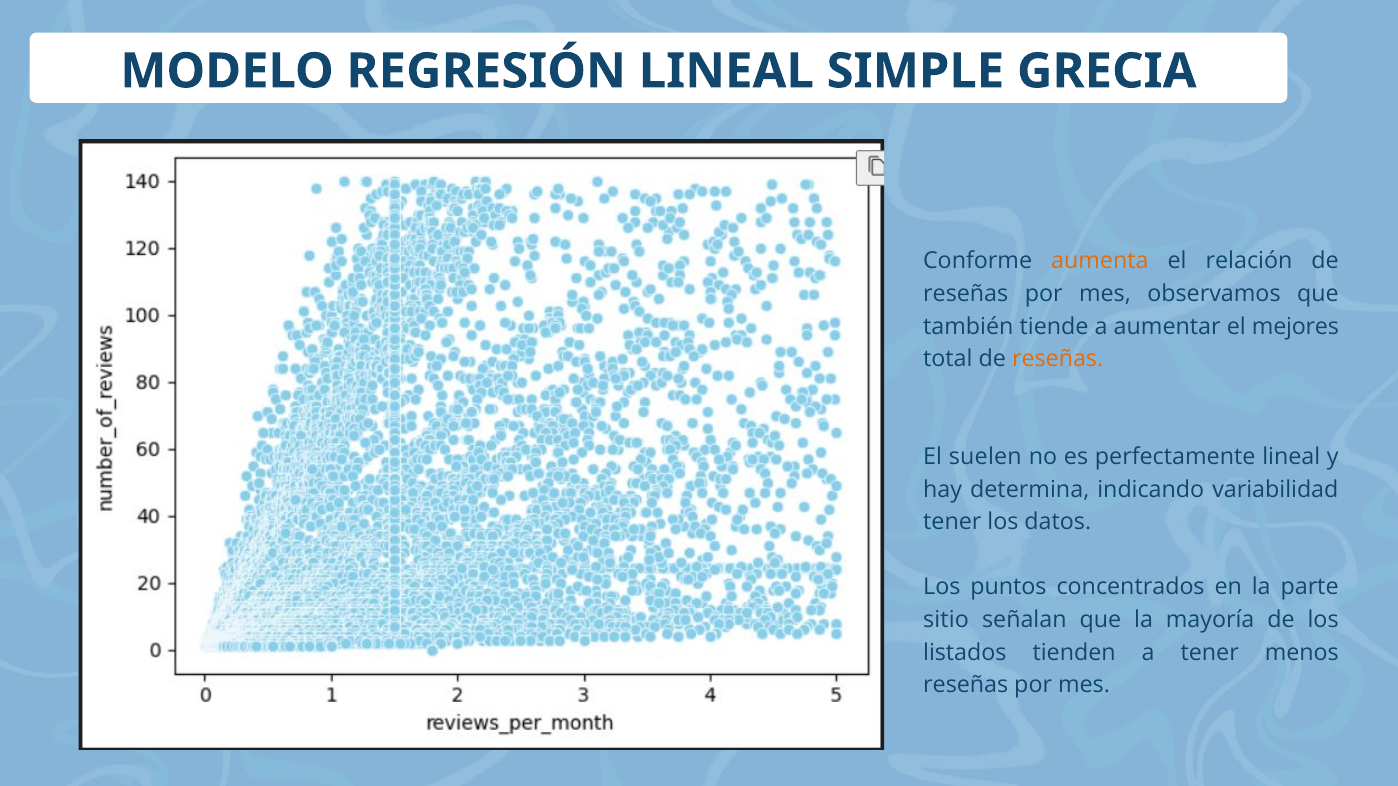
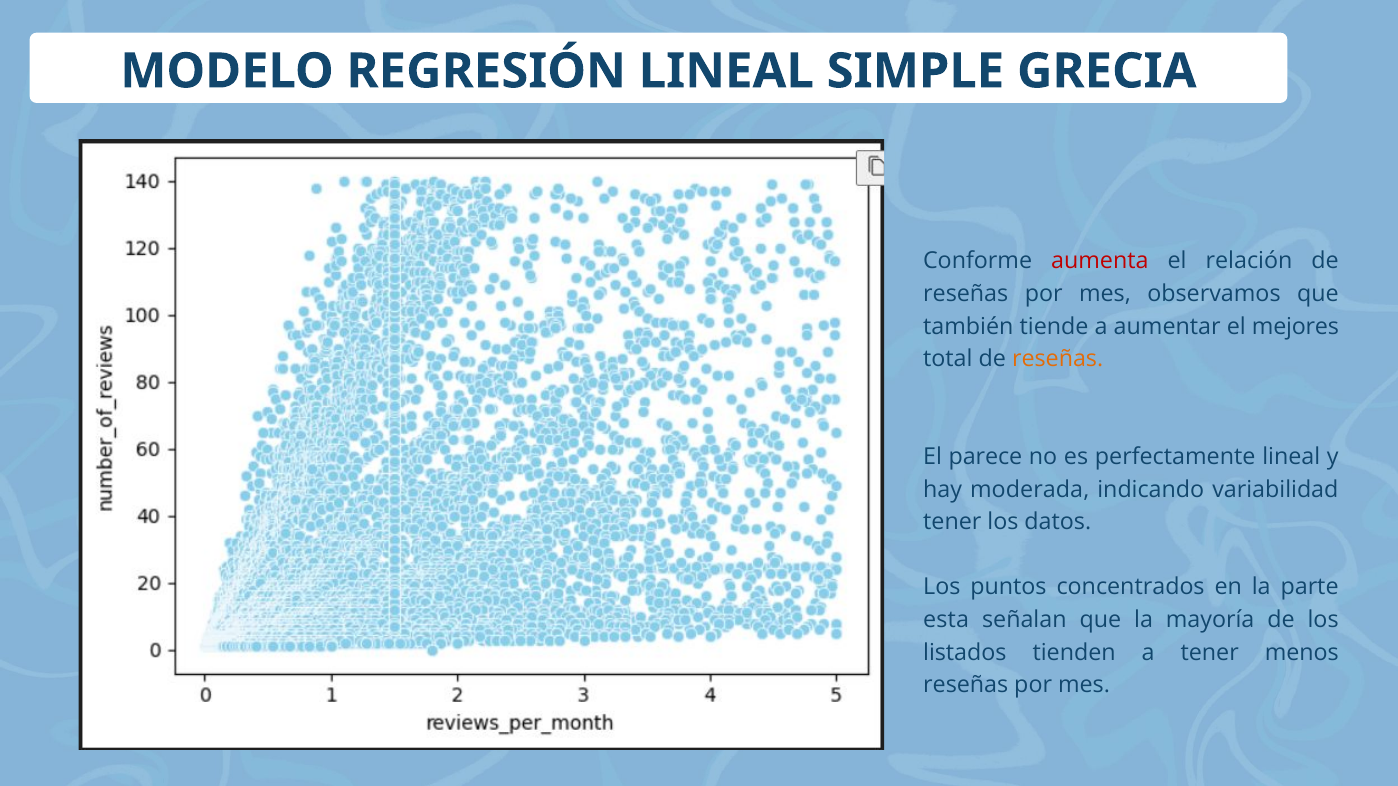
aumenta colour: orange -> red (1100, 261)
suelen: suelen -> parece (985, 457)
determina: determina -> moderada (1030, 490)
sitio: sitio -> esta (946, 620)
